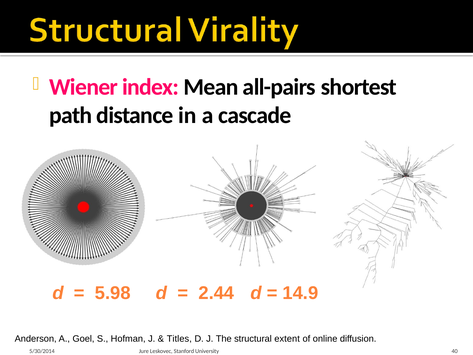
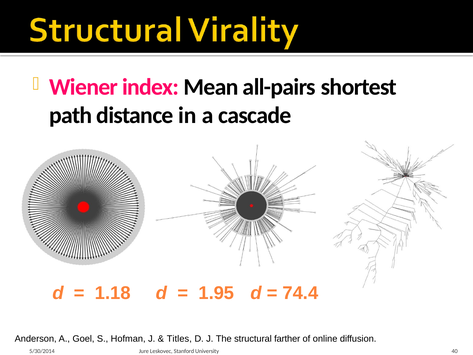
5.98: 5.98 -> 1.18 (113, 293)
2.44: 2.44 -> 1.95 (216, 293)
14.9: 14.9 -> 74.4 (300, 293)
extent: extent -> farther (287, 339)
